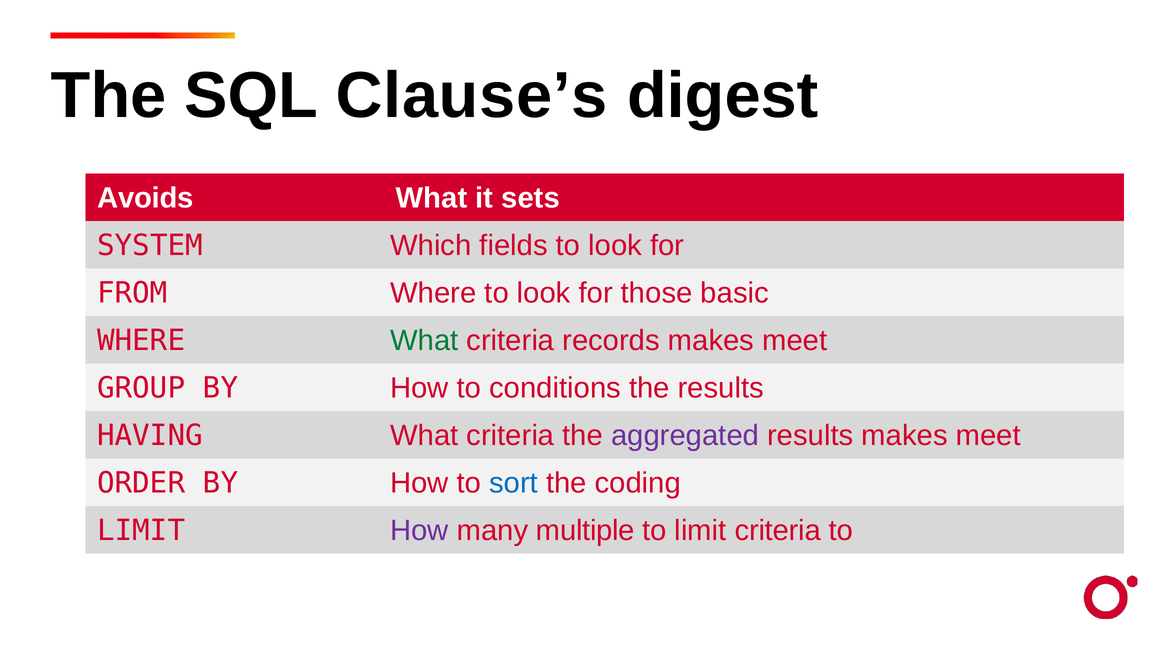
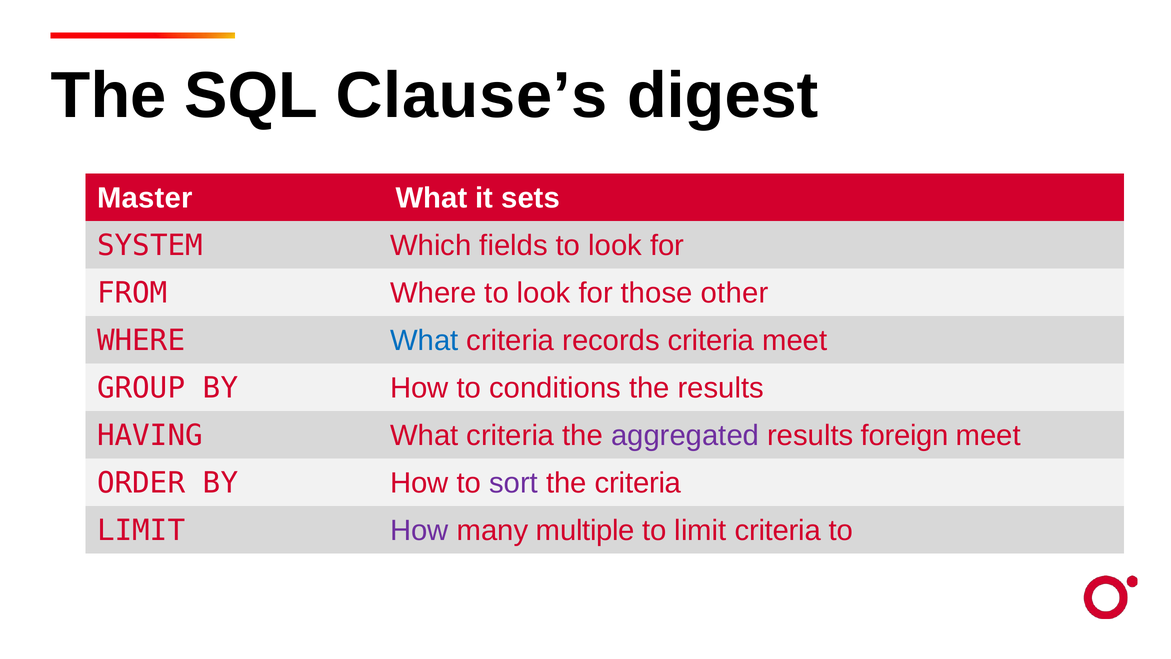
Avoids: Avoids -> Master (145, 198)
basic: basic -> other (734, 293)
What colour: green -> blue (424, 340)
records makes: makes -> criteria (711, 340)
results makes: makes -> foreign (905, 435)
sort colour: blue -> purple (514, 483)
the coding: coding -> criteria (638, 483)
